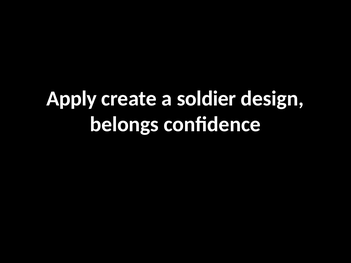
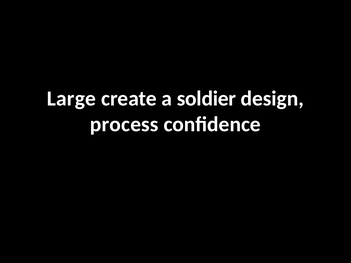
Apply: Apply -> Large (71, 99)
belongs: belongs -> process (124, 124)
